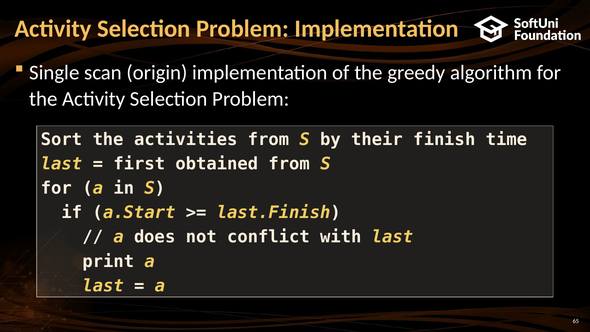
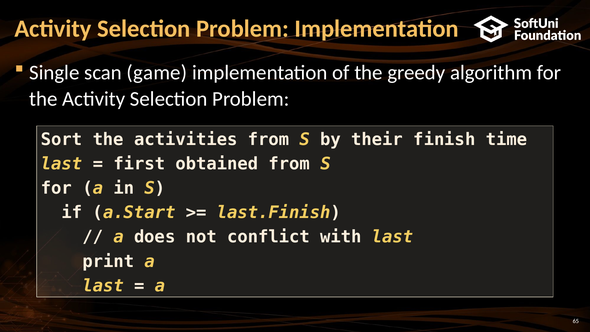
origin: origin -> game (157, 73)
